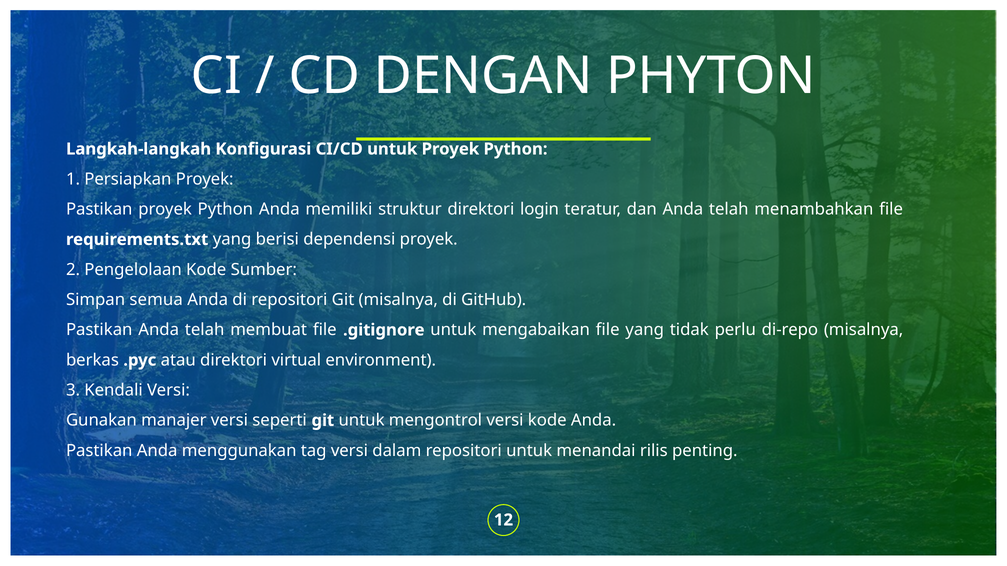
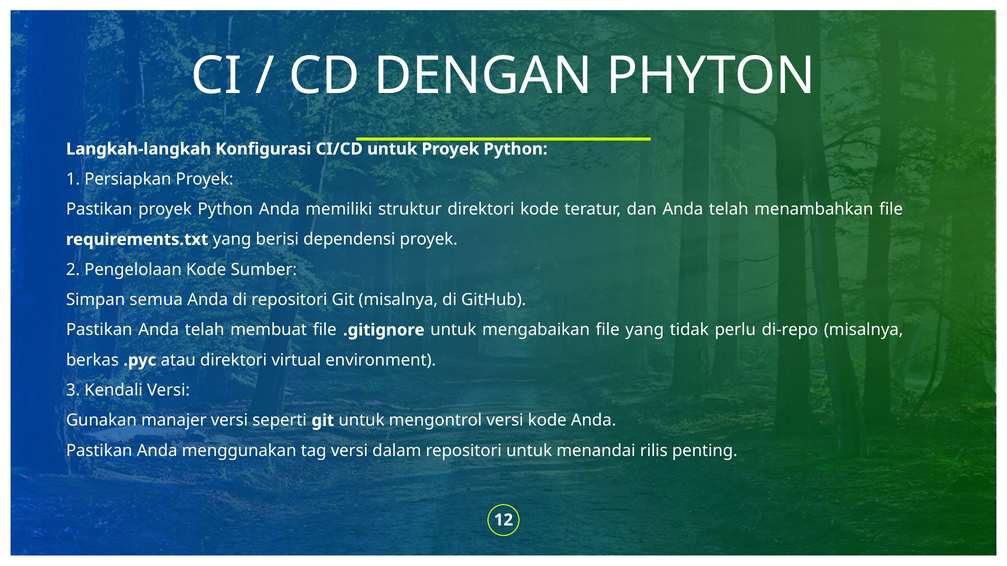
direktori login: login -> kode (539, 209)
